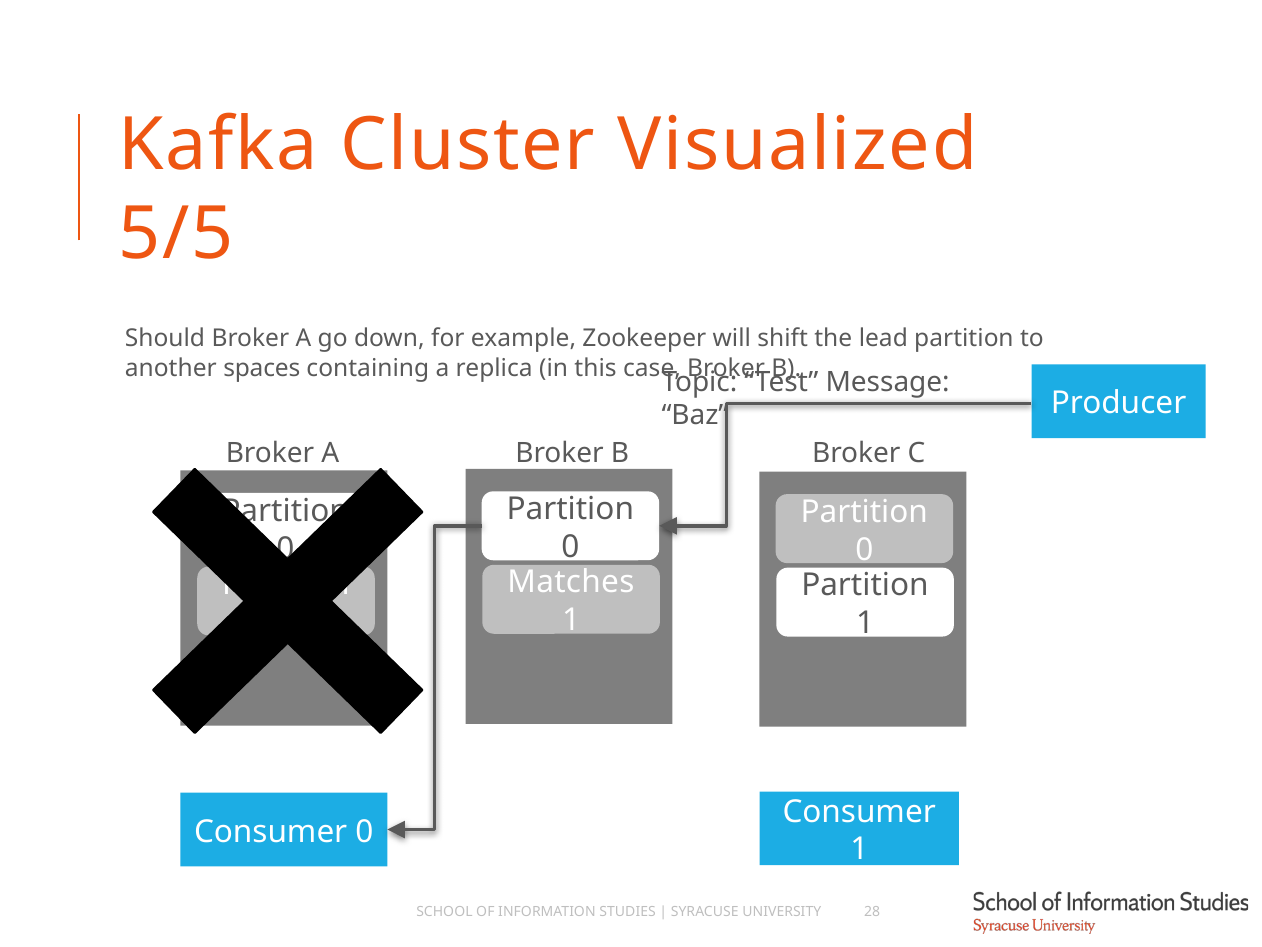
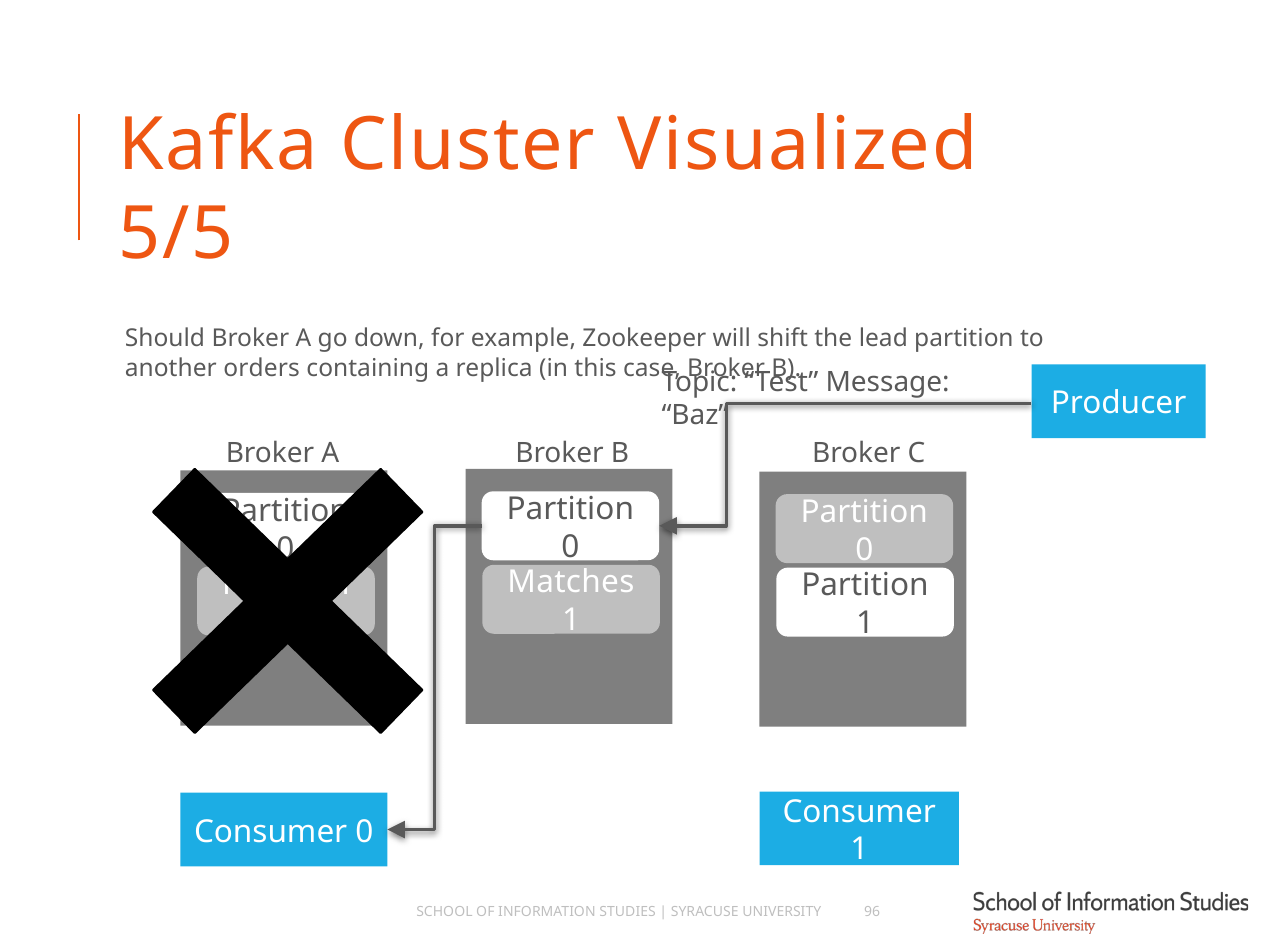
spaces: spaces -> orders (262, 368)
28: 28 -> 96 (872, 912)
